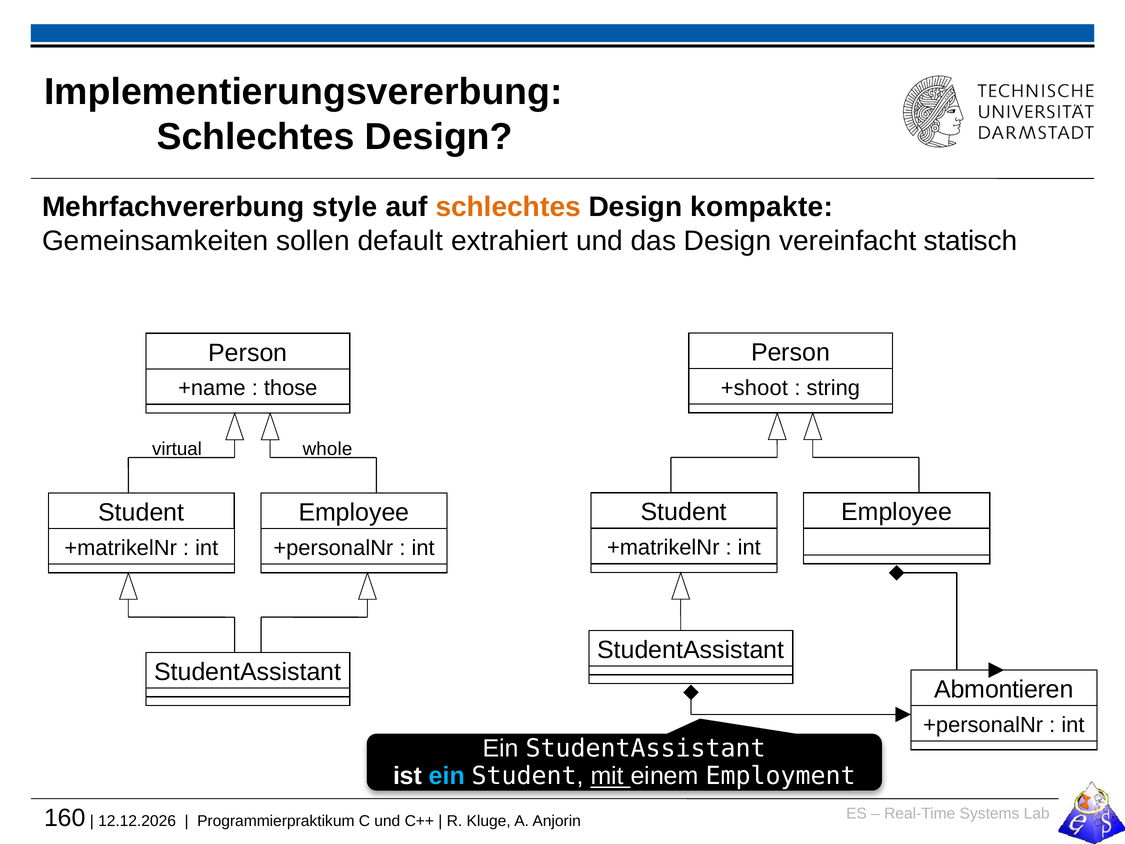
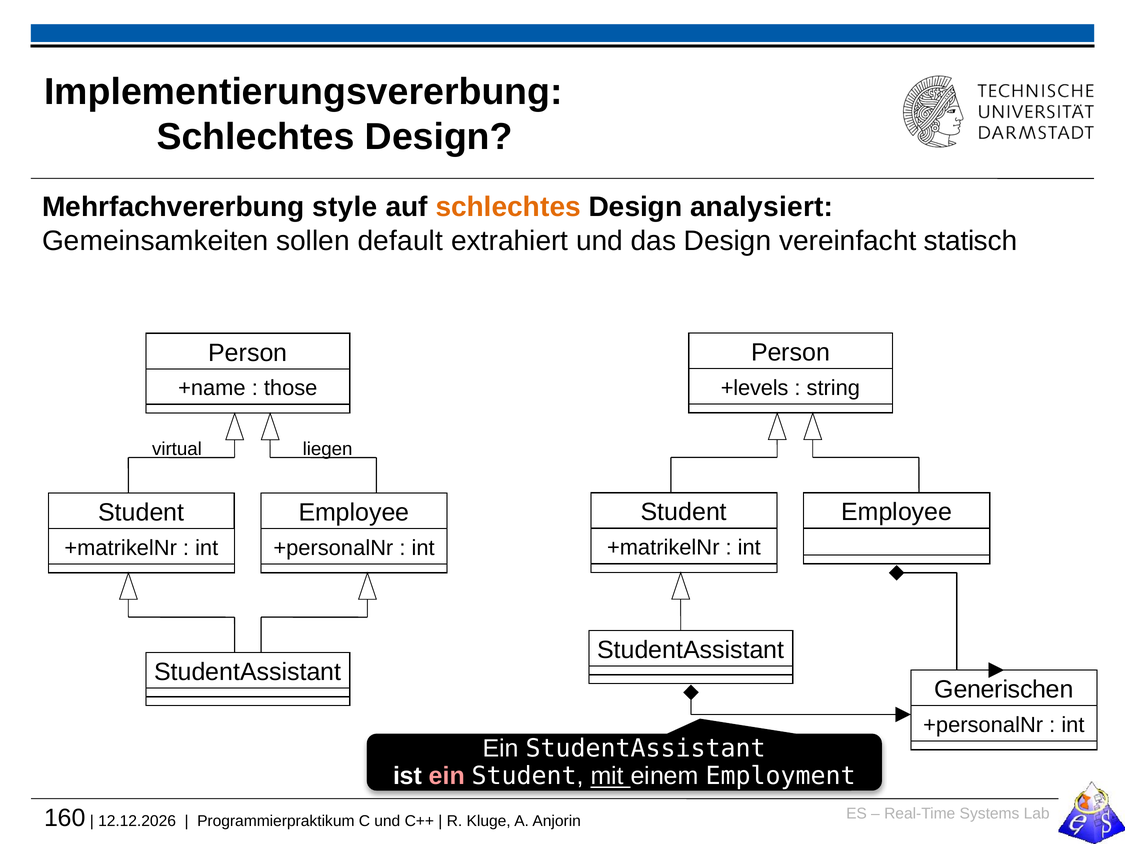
kompakte: kompakte -> analysiert (762, 207)
+shoot: +shoot -> +levels (755, 388)
whole: whole -> liegen (328, 449)
Abmontieren: Abmontieren -> Generischen (1004, 689)
ein colour: light blue -> pink (447, 776)
